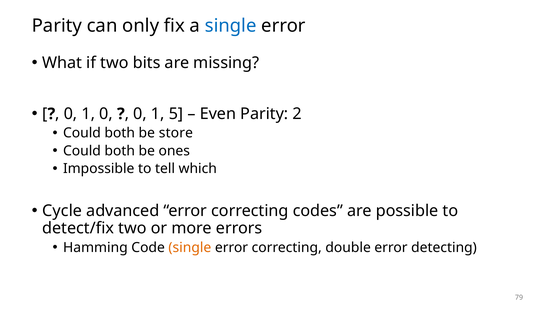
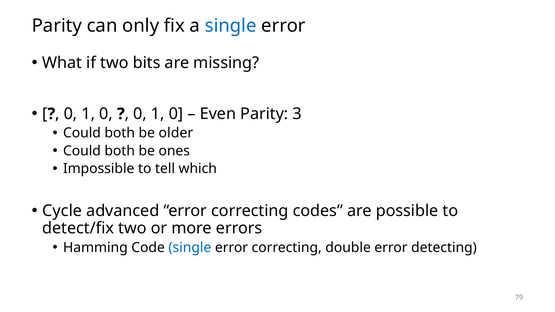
5: 5 -> 0 (176, 114)
2: 2 -> 3 (297, 114)
store: store -> older (176, 133)
single colour: orange -> blue (190, 248)
